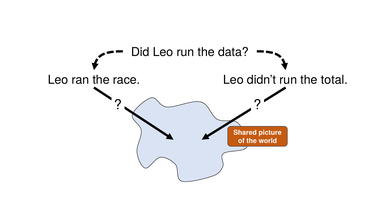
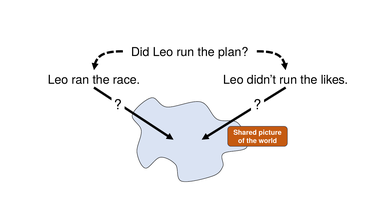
data: data -> plan (233, 52)
total: total -> likes (334, 80)
